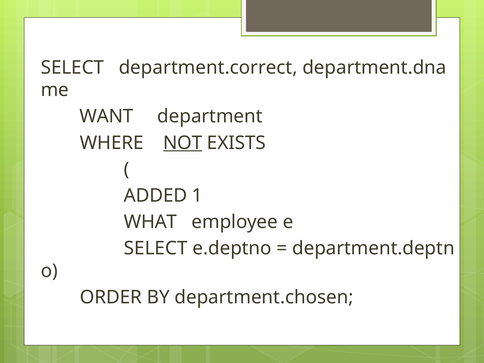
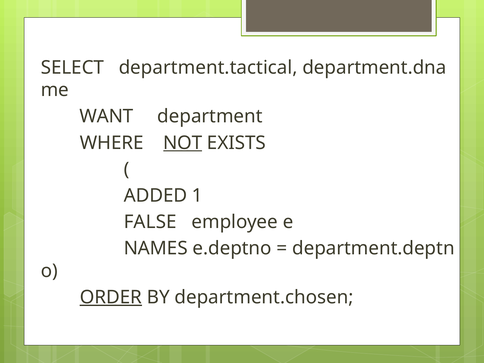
department.correct: department.correct -> department.tactical (208, 67)
WHAT: WHAT -> FALSE (150, 222)
SELECT: SELECT -> NAMES (156, 248)
ORDER underline: none -> present (111, 297)
